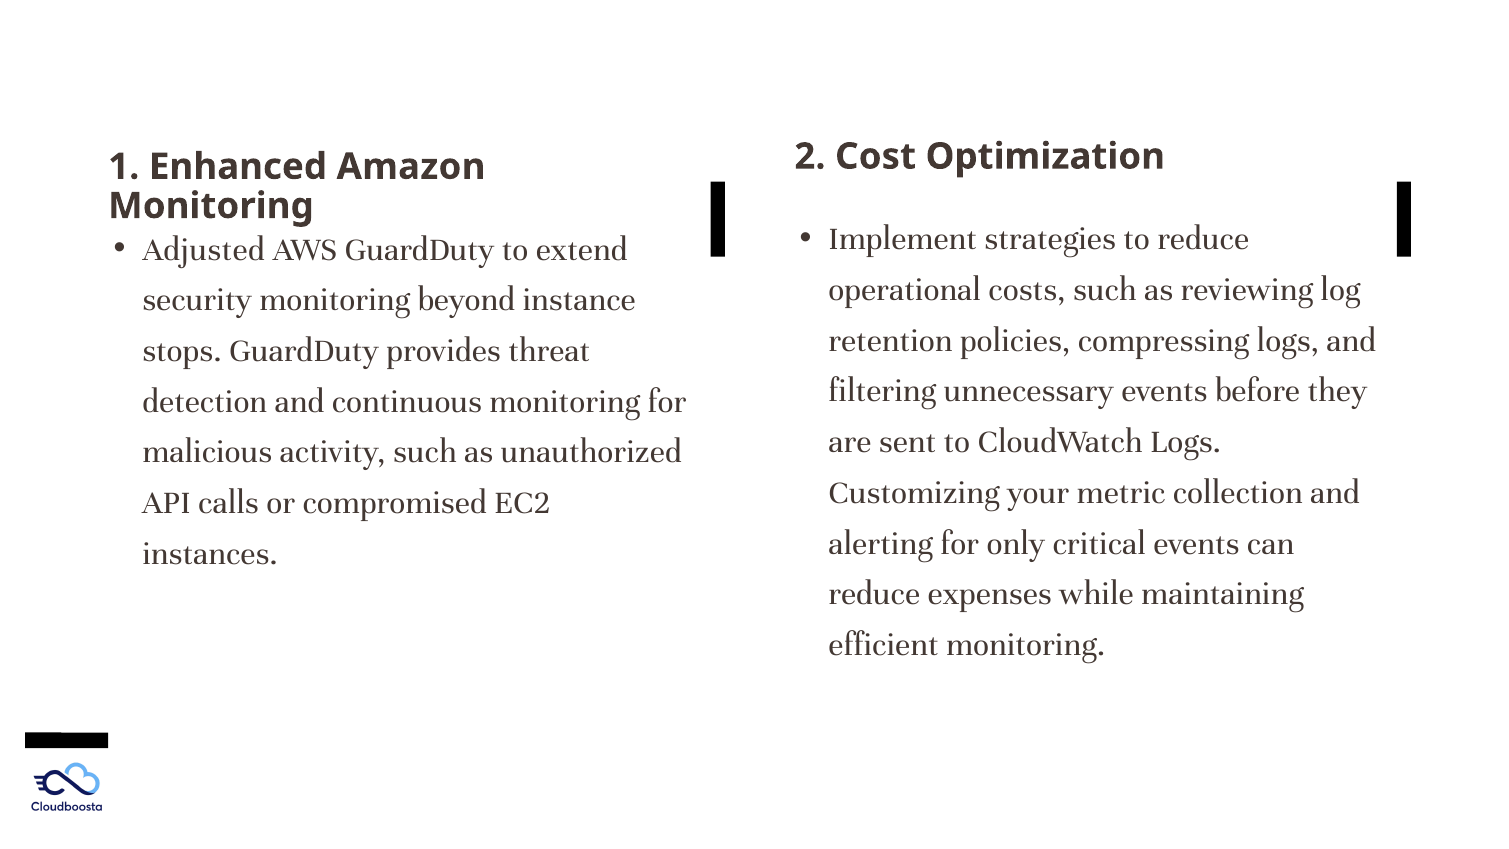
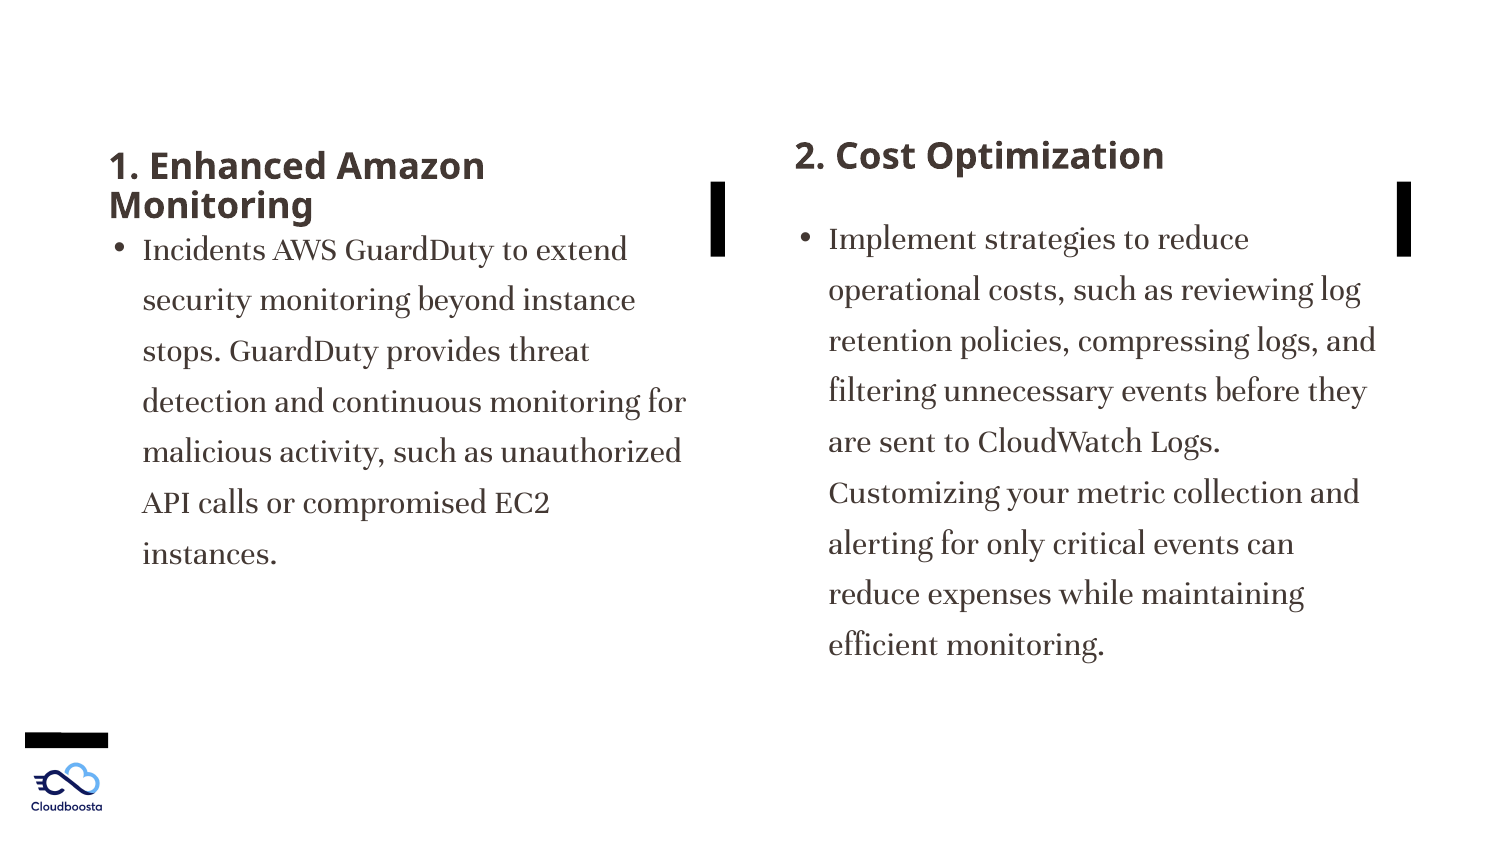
Adjusted: Adjusted -> Incidents (204, 249)
